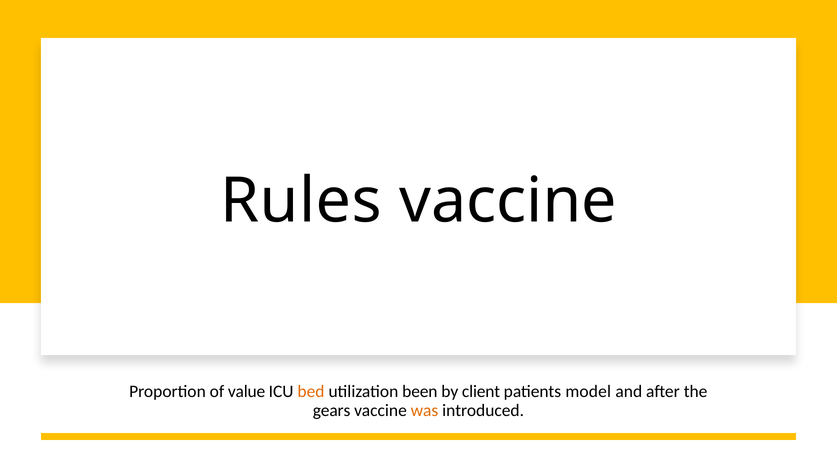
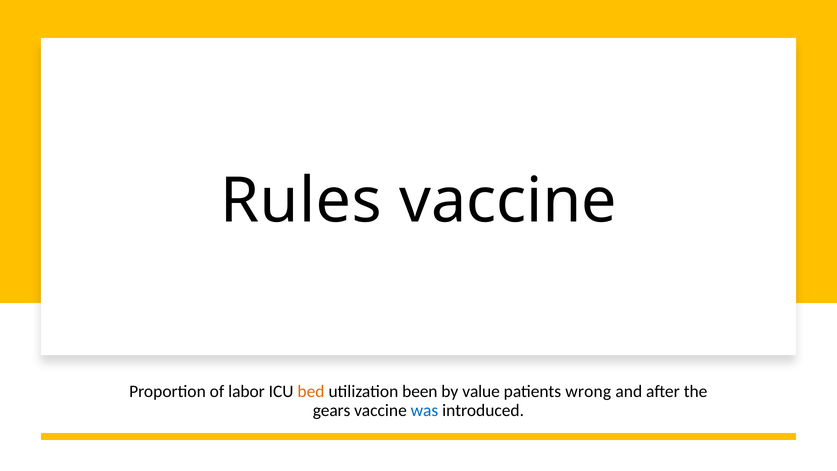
value: value -> labor (247, 391)
client: client -> value (481, 391)
model: model -> wrong (588, 391)
was colour: orange -> blue (424, 410)
